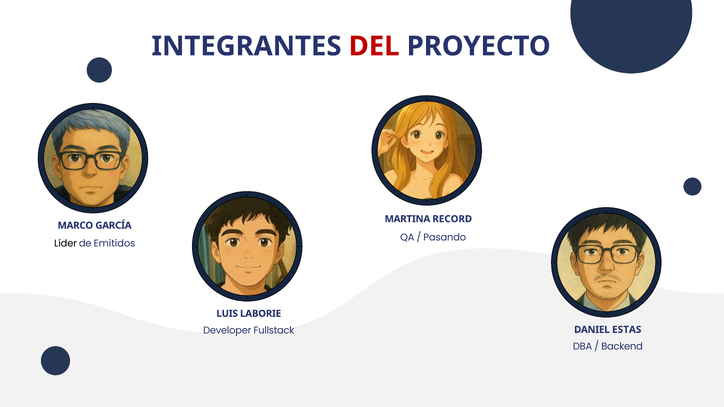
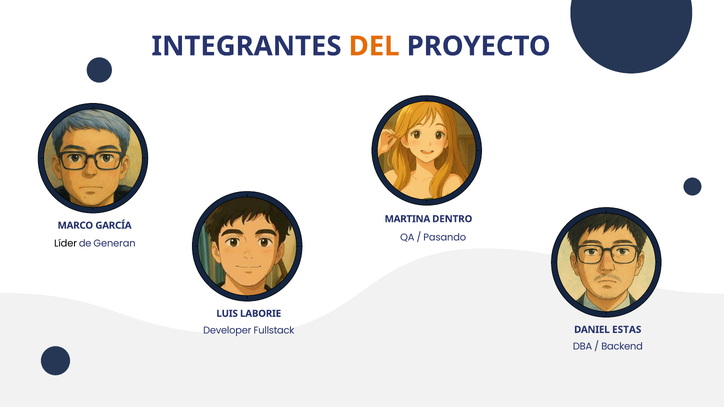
DEL colour: red -> orange (374, 46)
RECORD: RECORD -> DENTRO (452, 219)
Emitidos: Emitidos -> Generan (115, 243)
